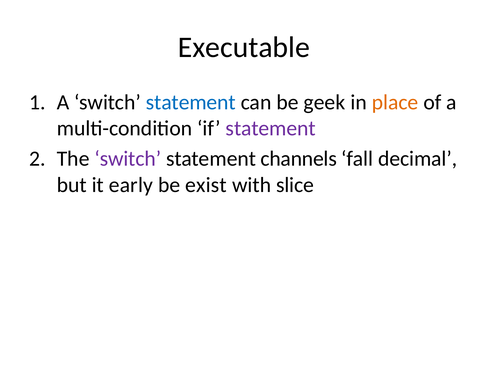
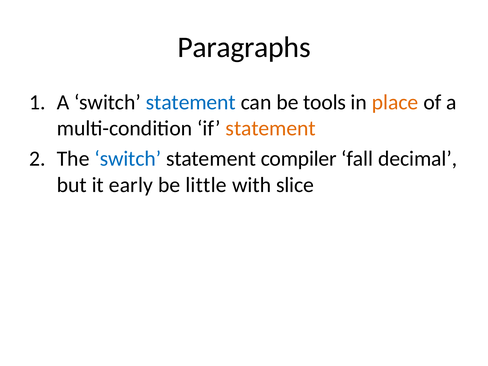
Executable: Executable -> Paragraphs (244, 47)
geek: geek -> tools (325, 102)
statement colour: purple -> orange (271, 128)
switch colour: purple -> blue (128, 159)
channels: channels -> compiler (299, 159)
exist: exist -> little (206, 185)
